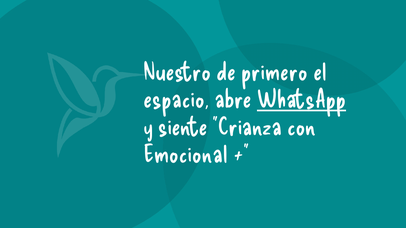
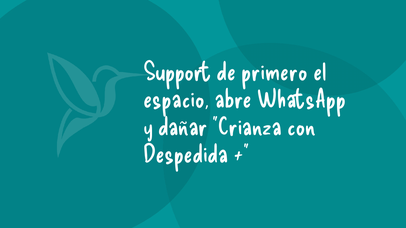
Nuestro: Nuestro -> Support (177, 72)
WhatsApp underline: present -> none (301, 100)
siente: siente -> dañar (183, 127)
Emocional: Emocional -> Despedida (186, 155)
